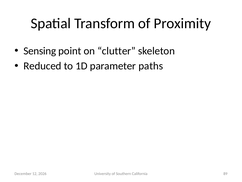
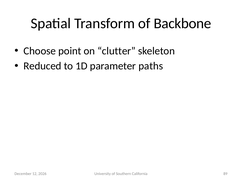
Proximity: Proximity -> Backbone (182, 23)
Sensing: Sensing -> Choose (40, 51)
